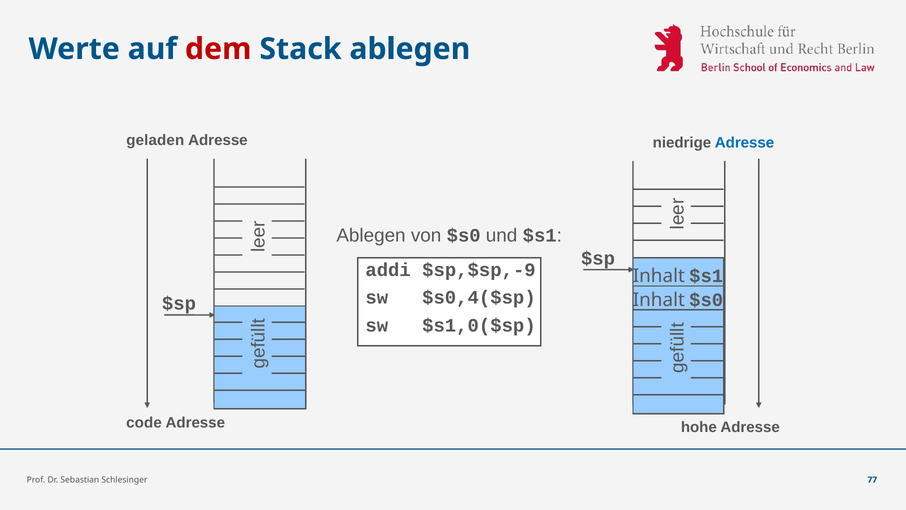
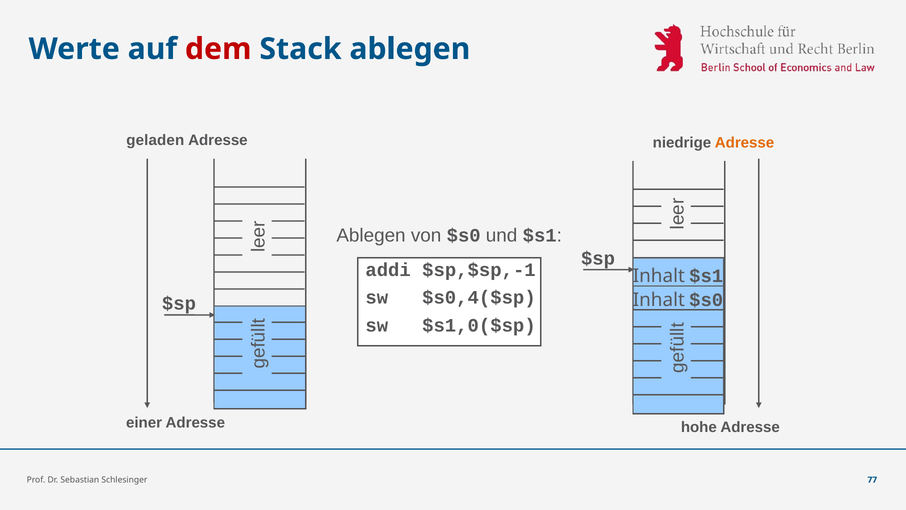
Adresse colour: blue -> orange (745, 143)
$sp,$sp,-9: $sp,$sp,-9 -> $sp,$sp,-1 (479, 270)
code: code -> einer (144, 422)
